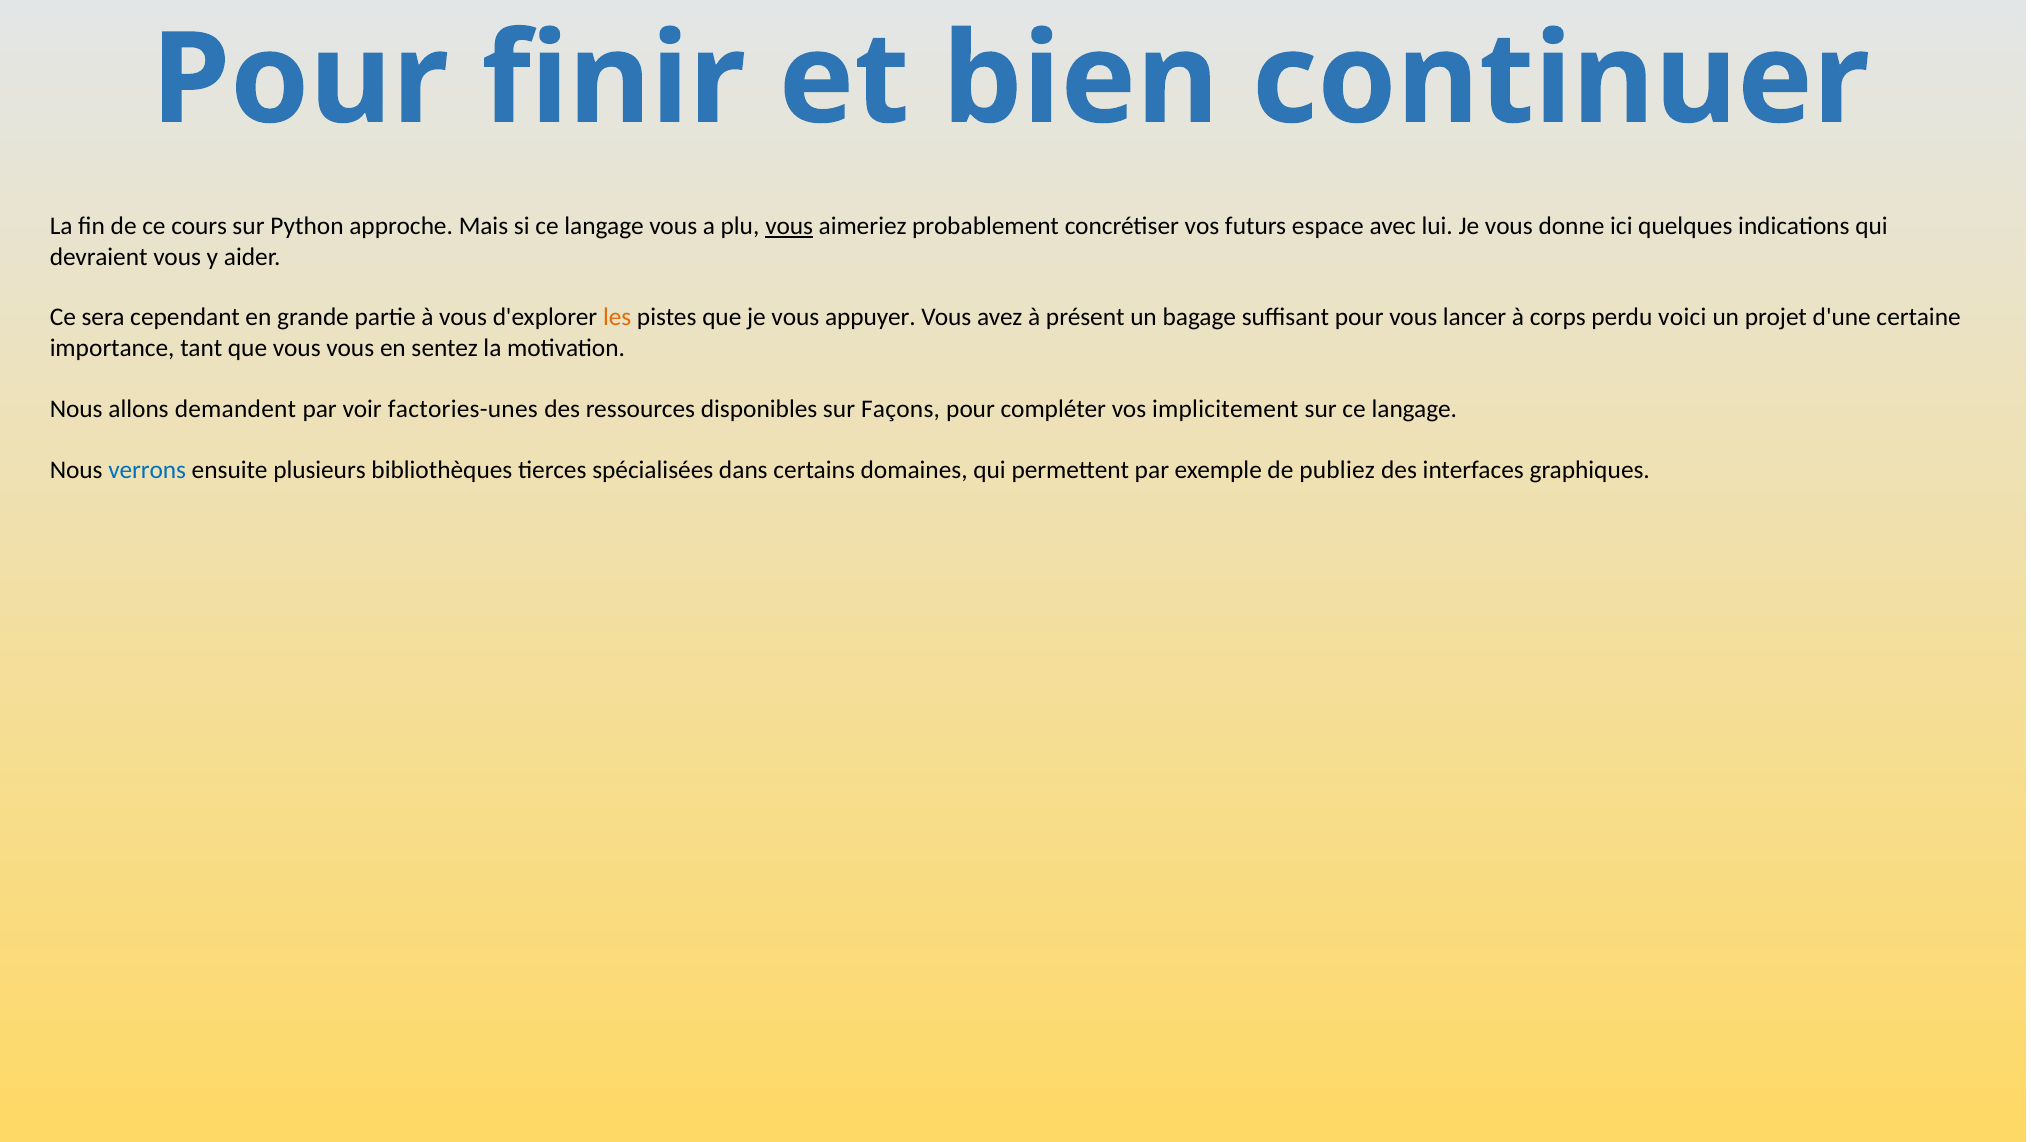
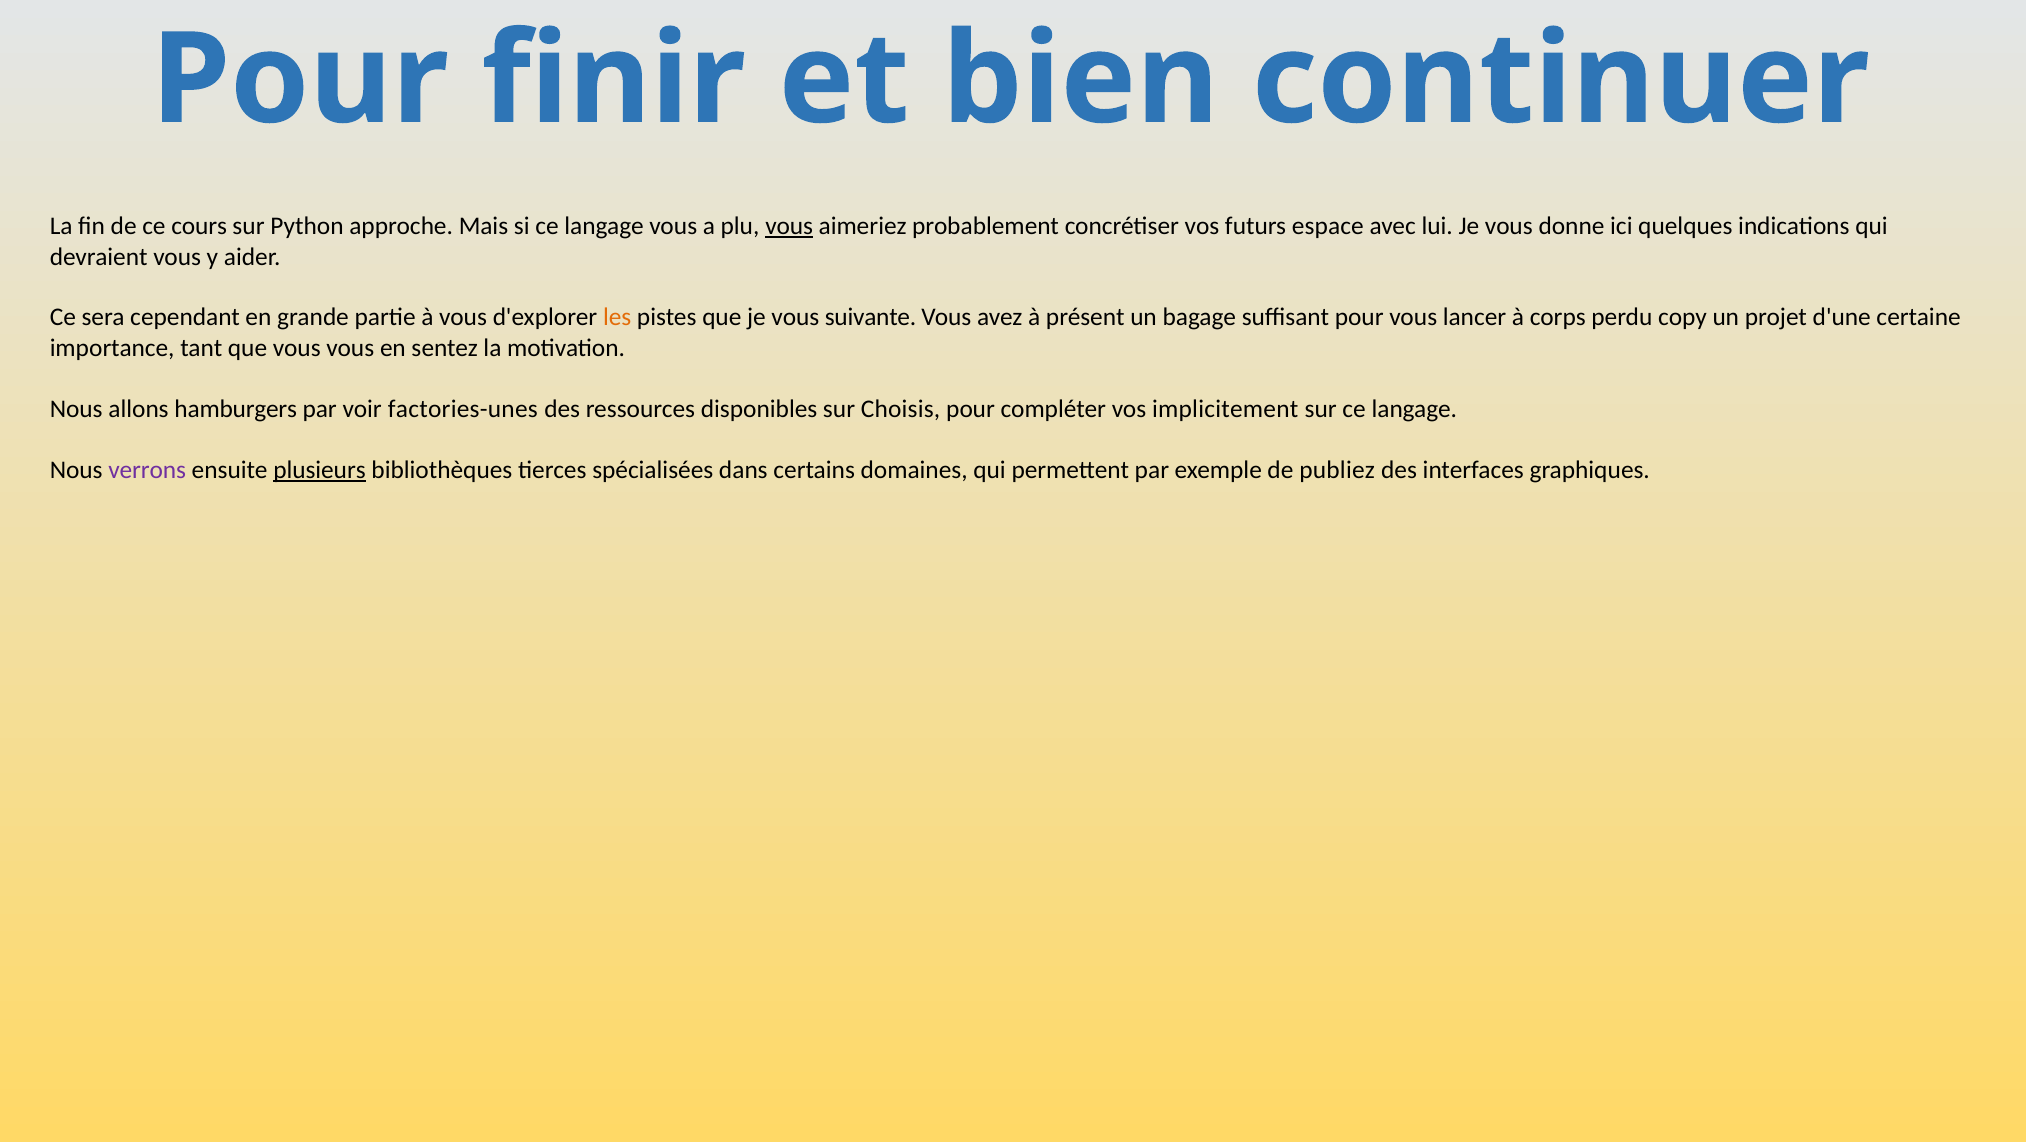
appuyer: appuyer -> suivante (871, 318)
voici: voici -> copy (1682, 318)
demandent: demandent -> hamburgers (236, 409)
Façons: Façons -> Choisis (901, 409)
verrons colour: blue -> purple (147, 470)
plusieurs underline: none -> present (320, 470)
